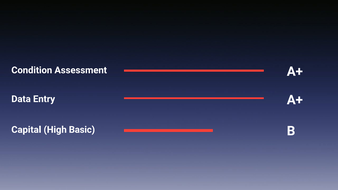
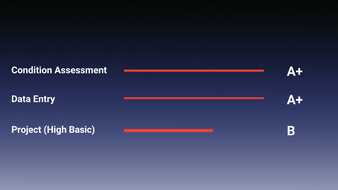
Capital: Capital -> Project (26, 130)
